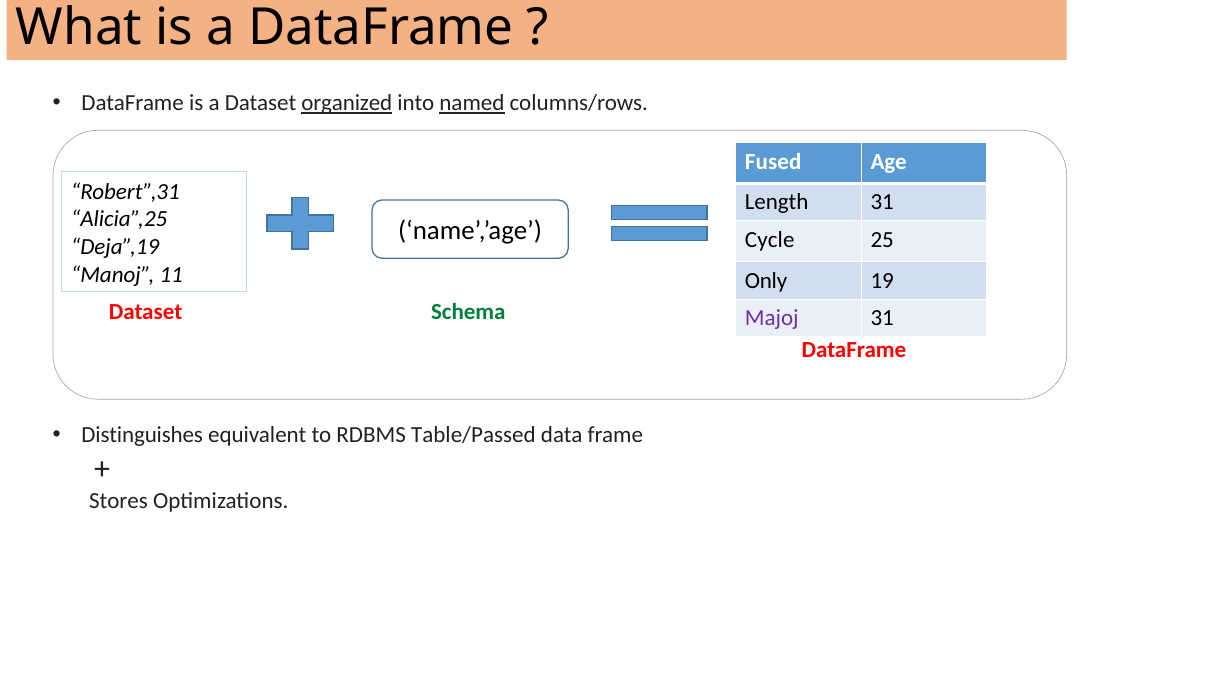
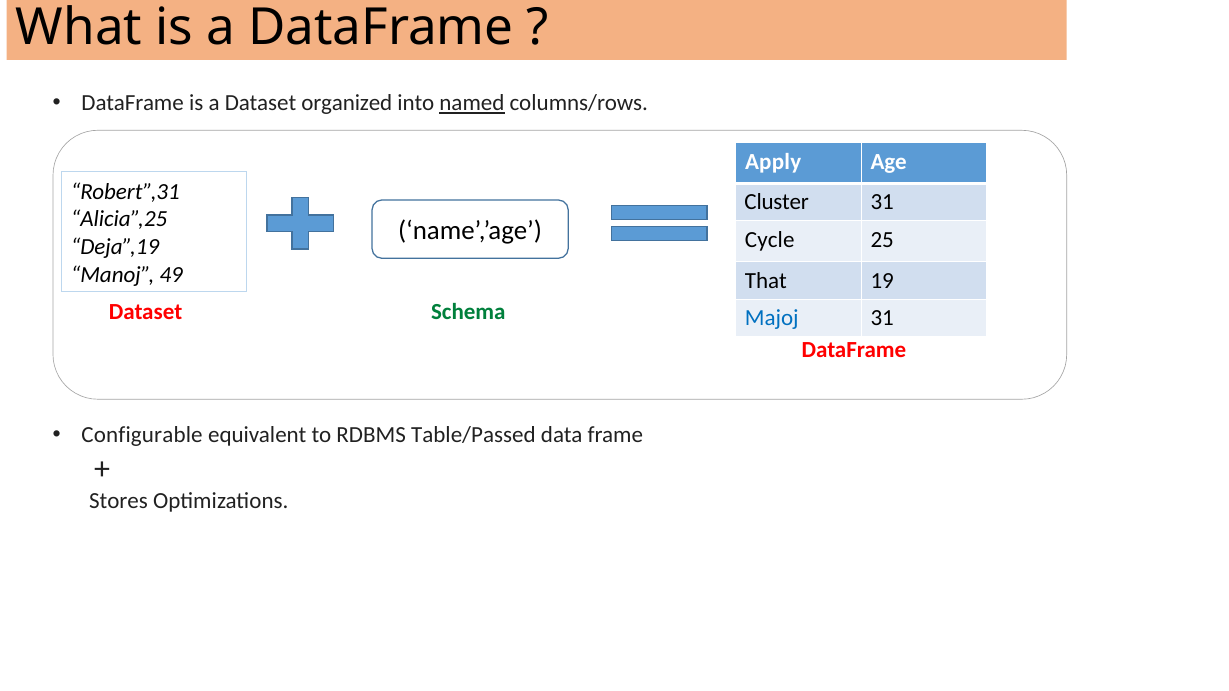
organized underline: present -> none (347, 103)
Fused: Fused -> Apply (773, 162)
Length: Length -> Cluster (777, 202)
11: 11 -> 49 (171, 275)
Only: Only -> That (766, 281)
Majoj colour: purple -> blue (772, 318)
Distinguishes: Distinguishes -> Configurable (142, 435)
